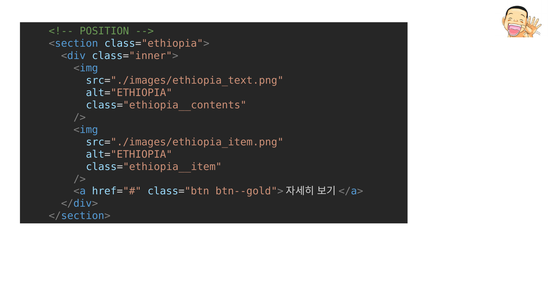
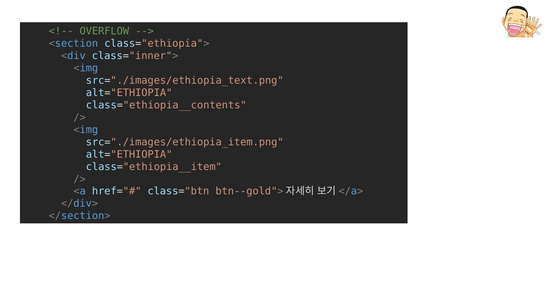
POSITION: POSITION -> OVERFLOW (104, 31)
